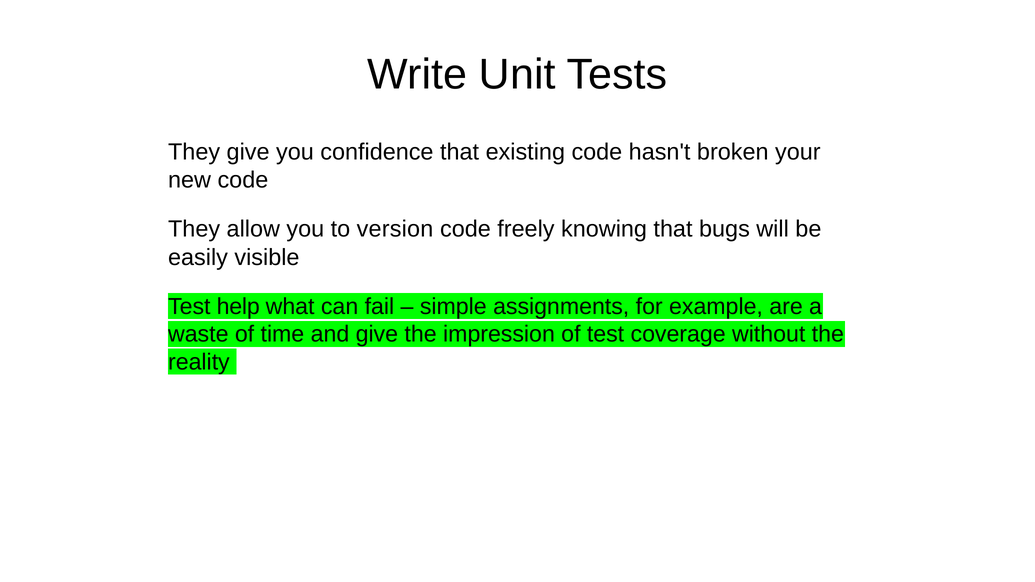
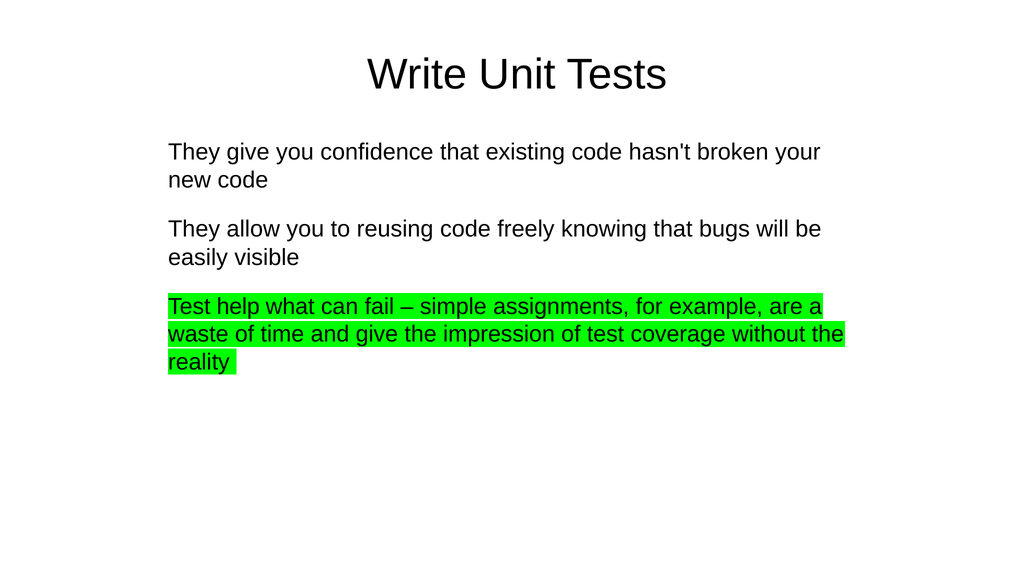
version: version -> reusing (395, 229)
